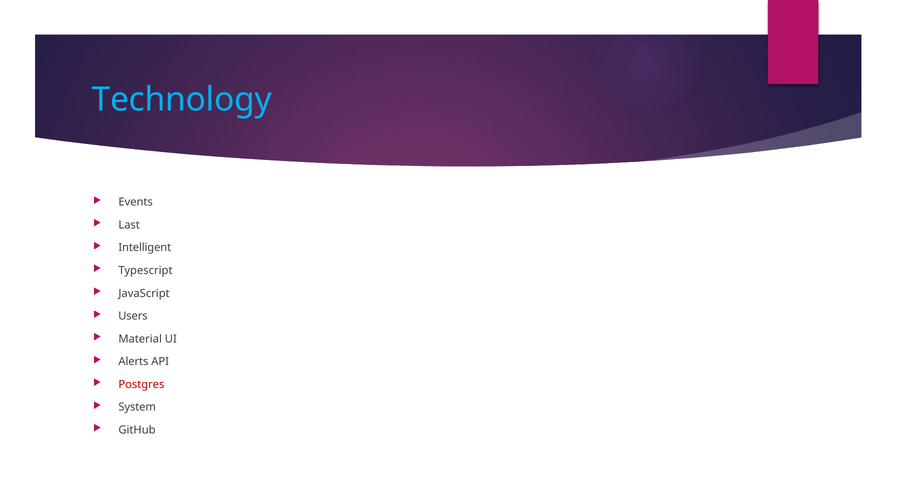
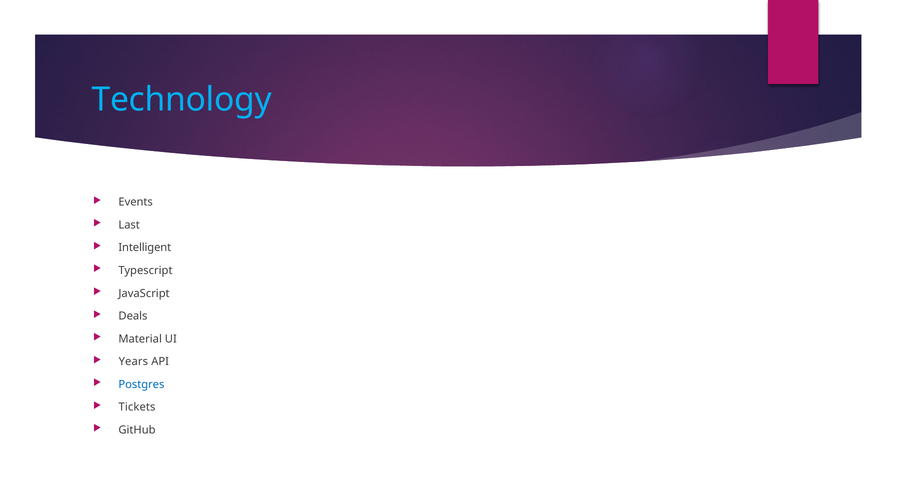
Users: Users -> Deals (133, 316)
Alerts: Alerts -> Years (133, 362)
Postgres colour: red -> blue (141, 385)
System: System -> Tickets (137, 408)
